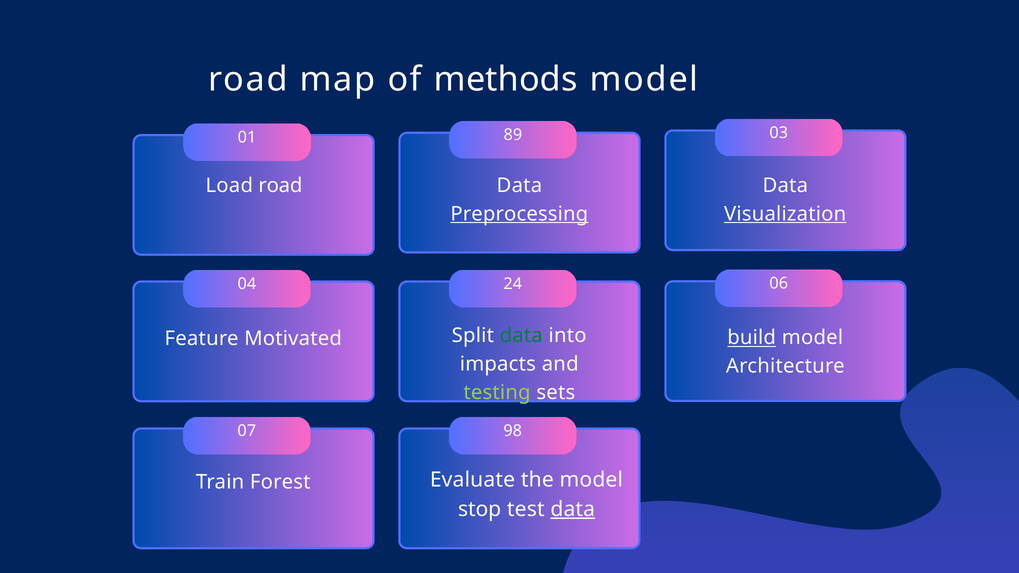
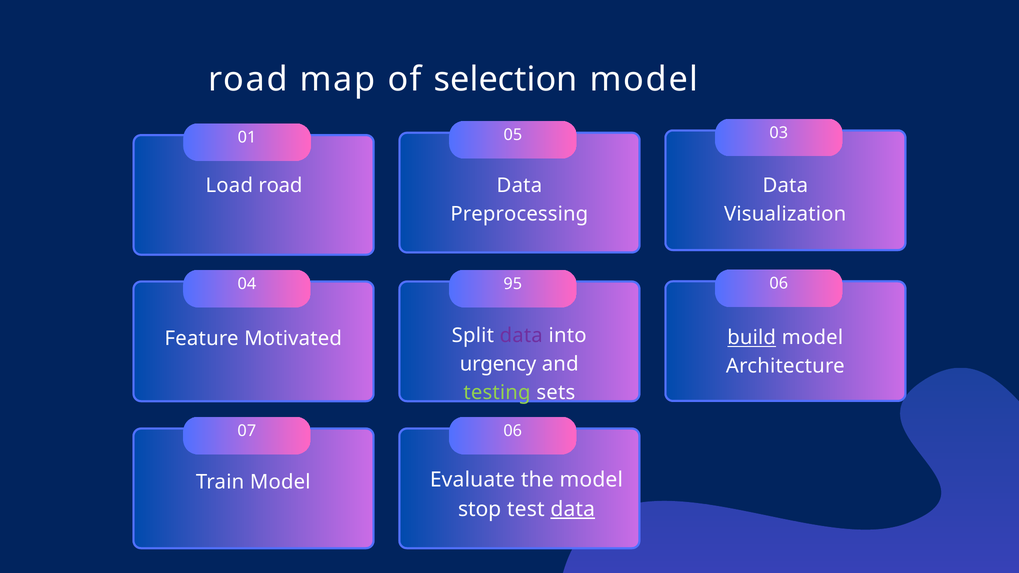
methods: methods -> selection (506, 79)
89: 89 -> 05 (513, 135)
Preprocessing underline: present -> none (519, 214)
Visualization underline: present -> none (785, 214)
24: 24 -> 95 (513, 284)
data colour: green -> purple (521, 336)
impacts: impacts -> urgency (498, 364)
07 98: 98 -> 06 (513, 431)
Train Forest: Forest -> Model (280, 482)
